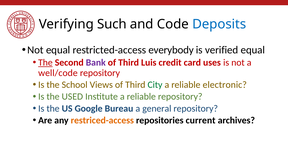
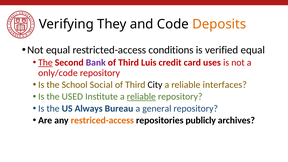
Such: Such -> They (112, 24)
Deposits colour: blue -> orange (219, 24)
everybody: everybody -> conditions (171, 50)
well/code: well/code -> only/code (58, 73)
Views: Views -> Social (101, 85)
City colour: green -> black (155, 85)
electronic: electronic -> interfaces (225, 85)
reliable underline: none -> present (141, 97)
Google: Google -> Always (89, 108)
current: current -> publicly (201, 120)
